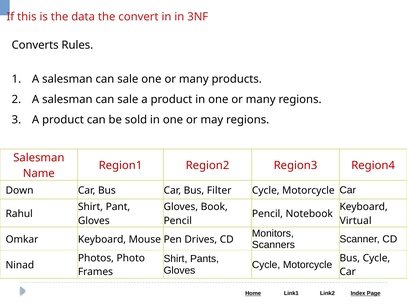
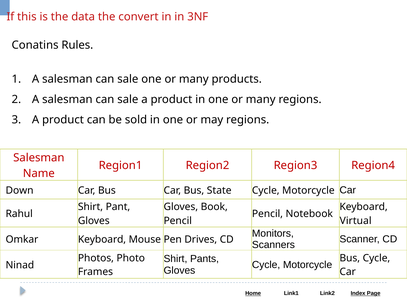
Converts: Converts -> Conatins (35, 45)
Filter: Filter -> State (219, 191)
